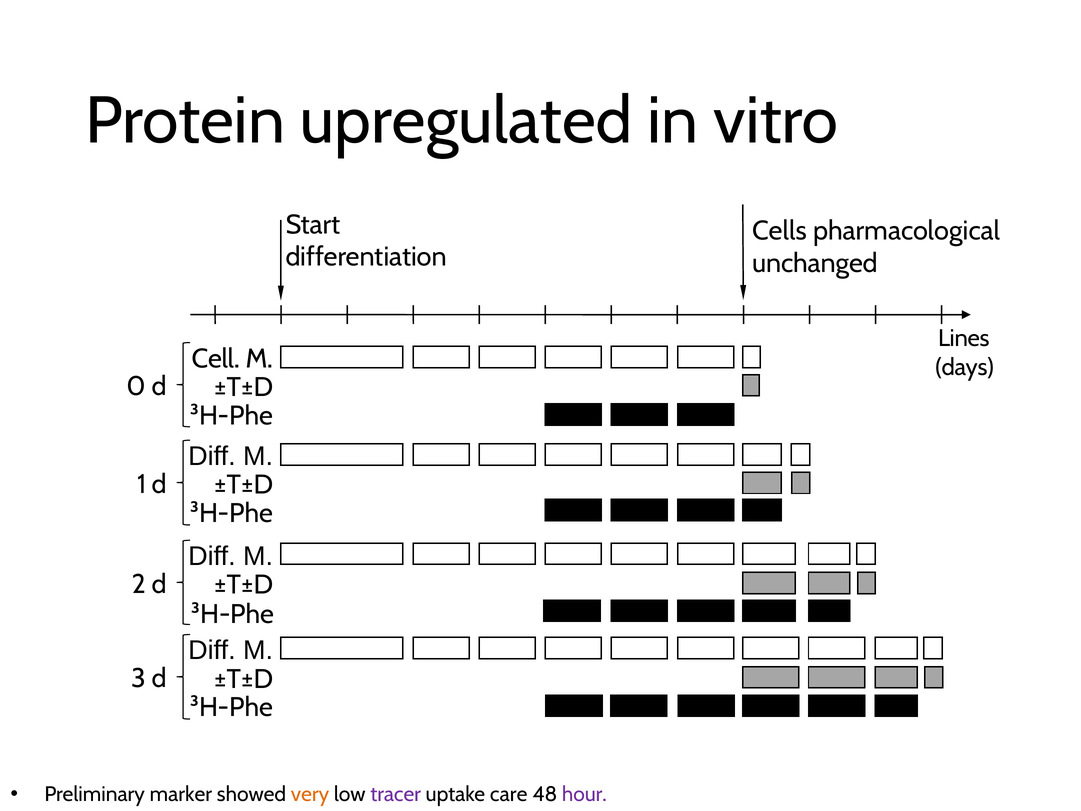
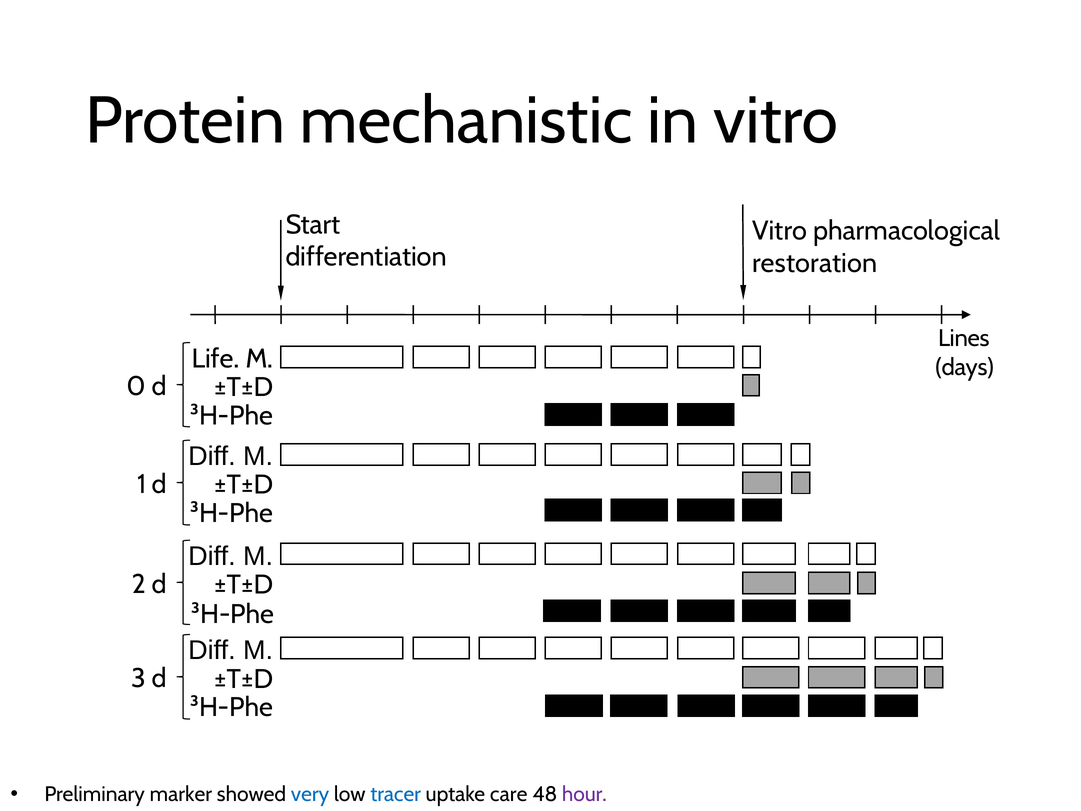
upregulated: upregulated -> mechanistic (466, 121)
Cells: Cells -> Vitro (780, 231)
unchanged: unchanged -> restoration (815, 263)
Cell: Cell -> Life (216, 359)
very colour: orange -> blue (310, 794)
tracer colour: purple -> blue (396, 794)
